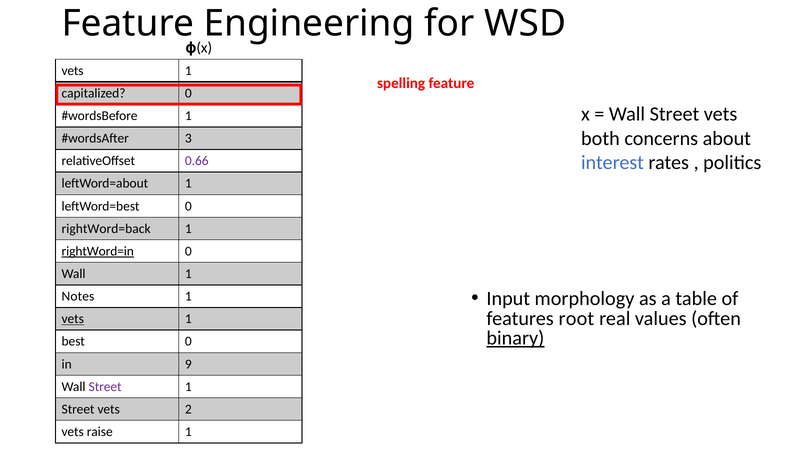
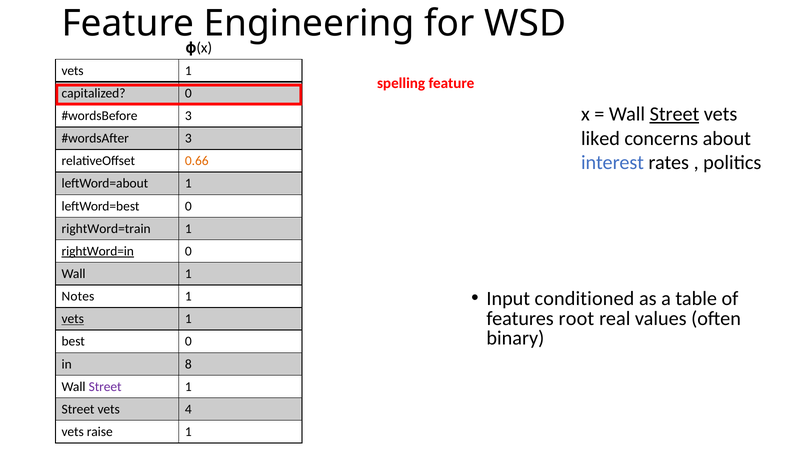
Street underline: none -> present (674, 114)
1: 1 -> 3 (188, 116)
both: both -> liked (600, 138)
0.66 colour: purple -> orange (197, 161)
rightWord=back: rightWord=back -> rightWord=train (106, 228)
morphology: morphology -> conditioned (584, 298)
binary underline: present -> none (515, 338)
9: 9 -> 8 (188, 364)
2: 2 -> 4 (188, 409)
